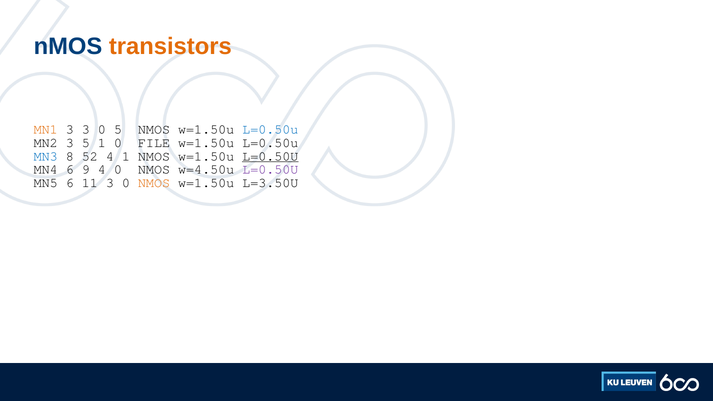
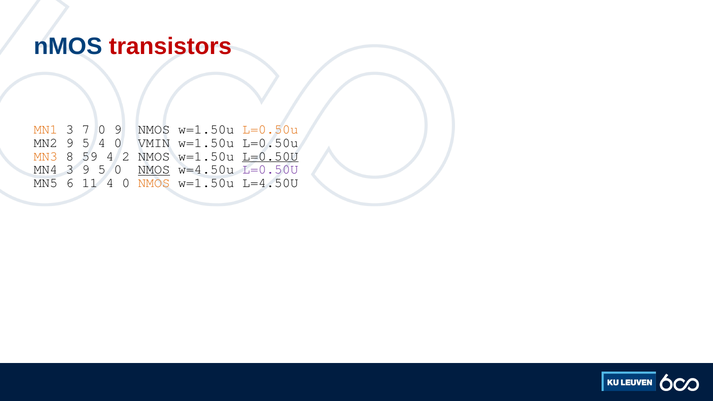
transistors colour: orange -> red (170, 46)
3 3: 3 -> 7 (86, 129)
0 5: 5 -> 9 (118, 129)
L=0.50u colour: blue -> orange (270, 129)
MN2 3: 3 -> 9 (70, 143)
5 1: 1 -> 4 (102, 143)
FILE: FILE -> VMIN (154, 143)
MN3 colour: blue -> orange (46, 156)
52: 52 -> 59 (90, 156)
4 1: 1 -> 2 (126, 156)
MN4 6: 6 -> 3 (70, 169)
4: 4 -> 5 (102, 169)
NMOS underline: none -> present (154, 169)
11 3: 3 -> 4 (110, 183)
L=3.50U: L=3.50U -> L=4.50U (270, 183)
